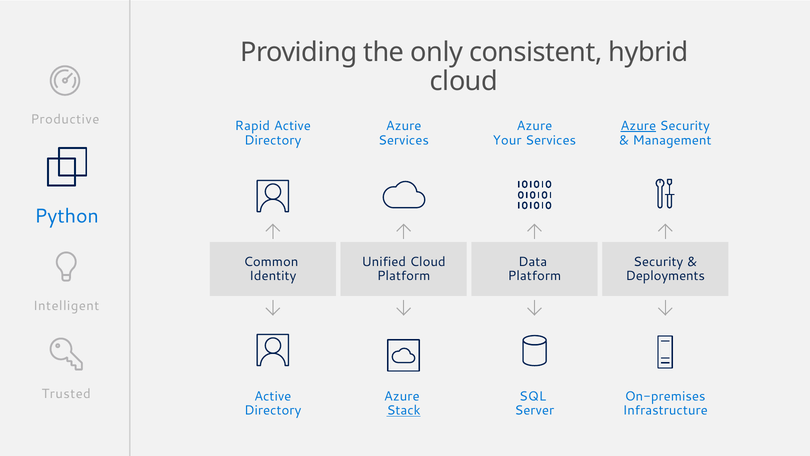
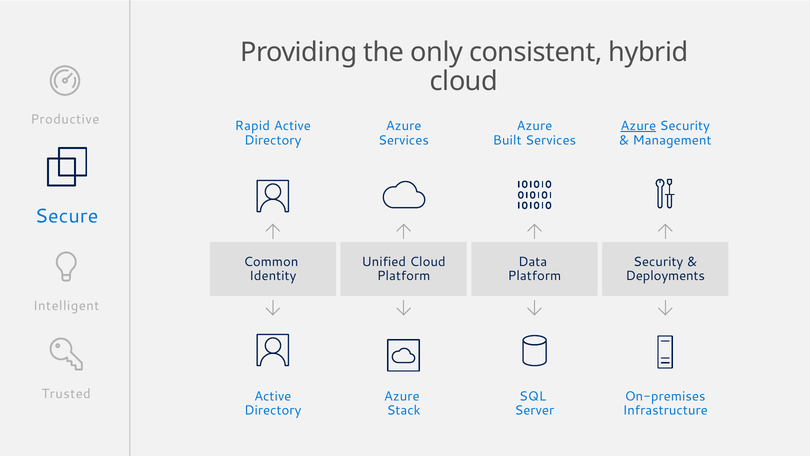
Your: Your -> Built (507, 140)
Python: Python -> Secure (67, 216)
Stack underline: present -> none (404, 410)
